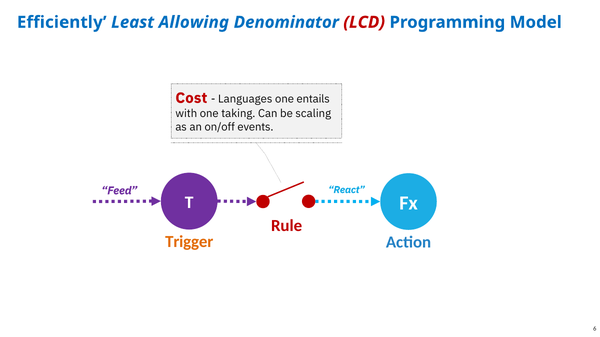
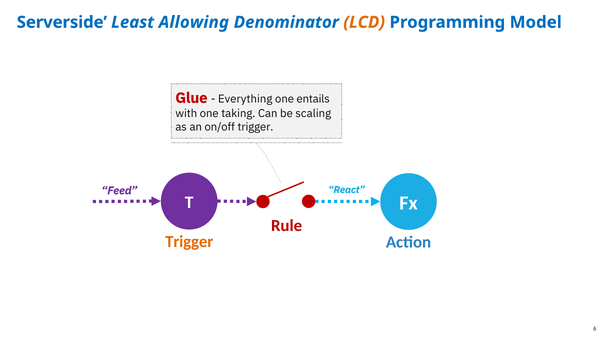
Efficiently: Efficiently -> Serverside (62, 22)
LCD colour: red -> orange (364, 22)
Cost: Cost -> Glue (191, 98)
Languages: Languages -> Everything (245, 99)
on/off events: events -> trigger (255, 127)
